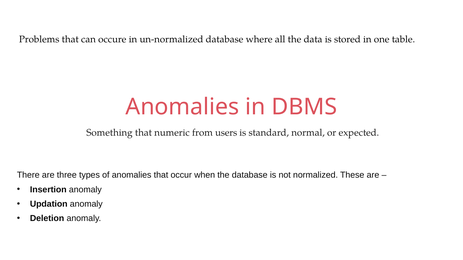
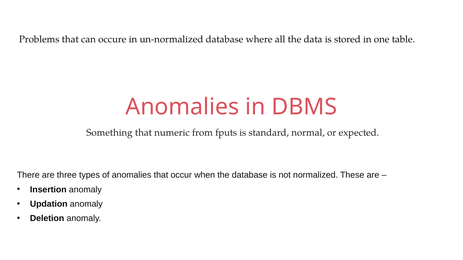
users: users -> fputs (226, 133)
